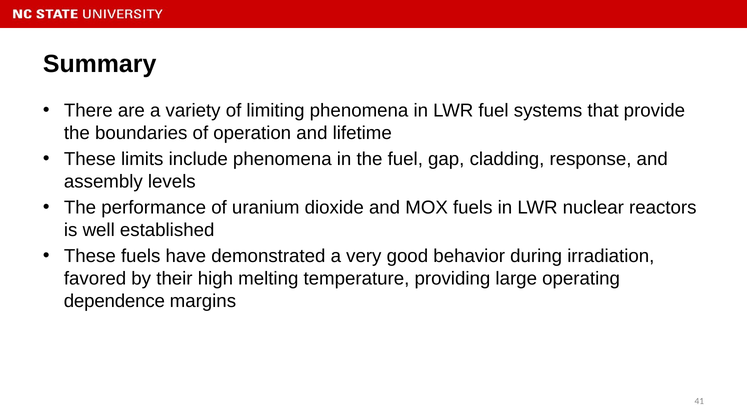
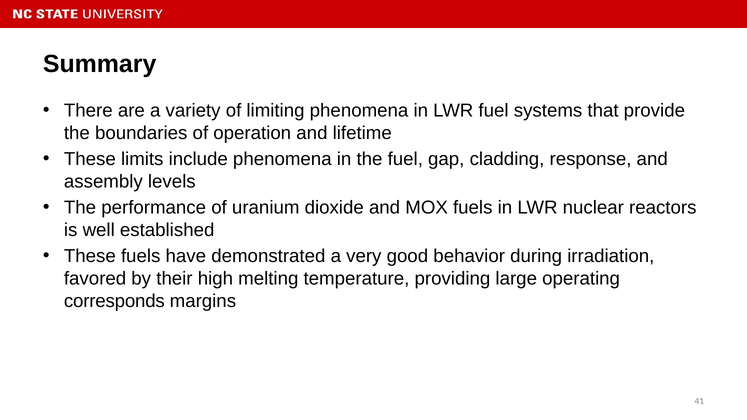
dependence: dependence -> corresponds (114, 301)
